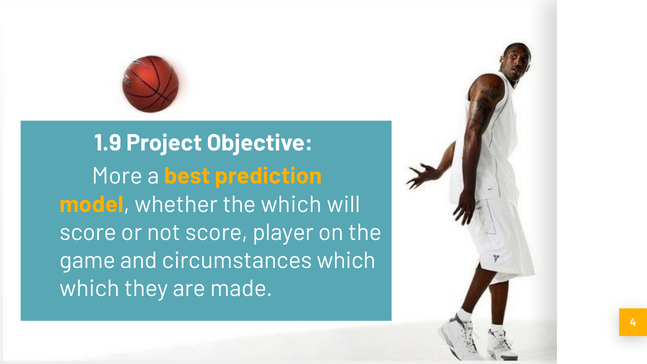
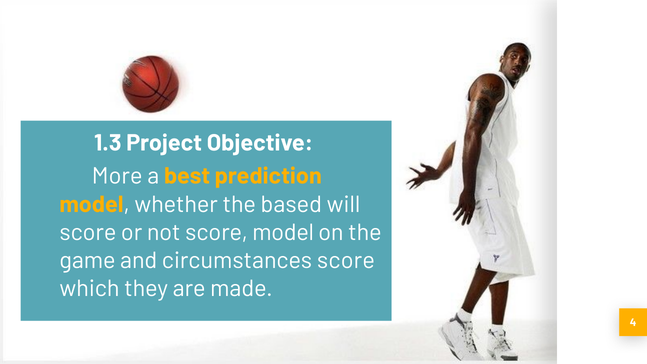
1.9: 1.9 -> 1.3 (108, 143)
the which: which -> based (291, 204)
score player: player -> model (283, 232)
circumstances which: which -> score (346, 260)
